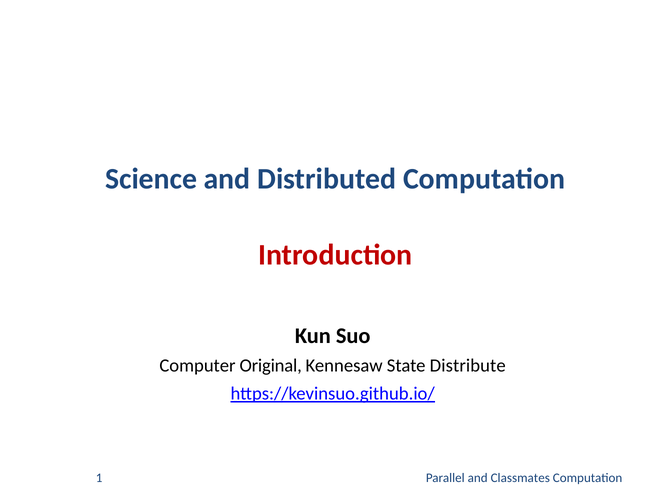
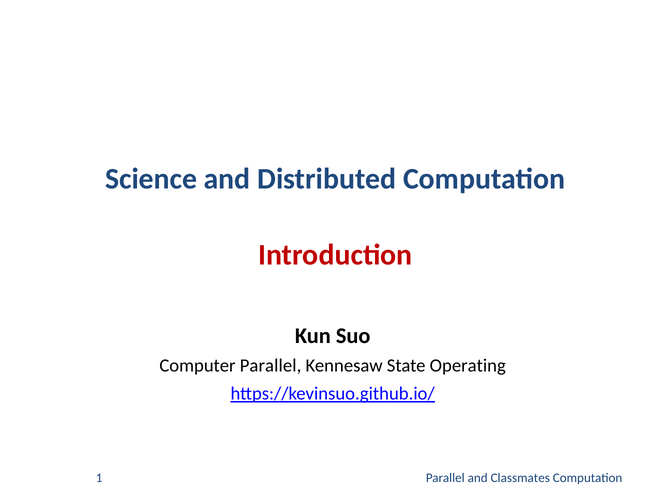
Computer Original: Original -> Parallel (271, 366)
Distribute: Distribute -> Operating (468, 366)
